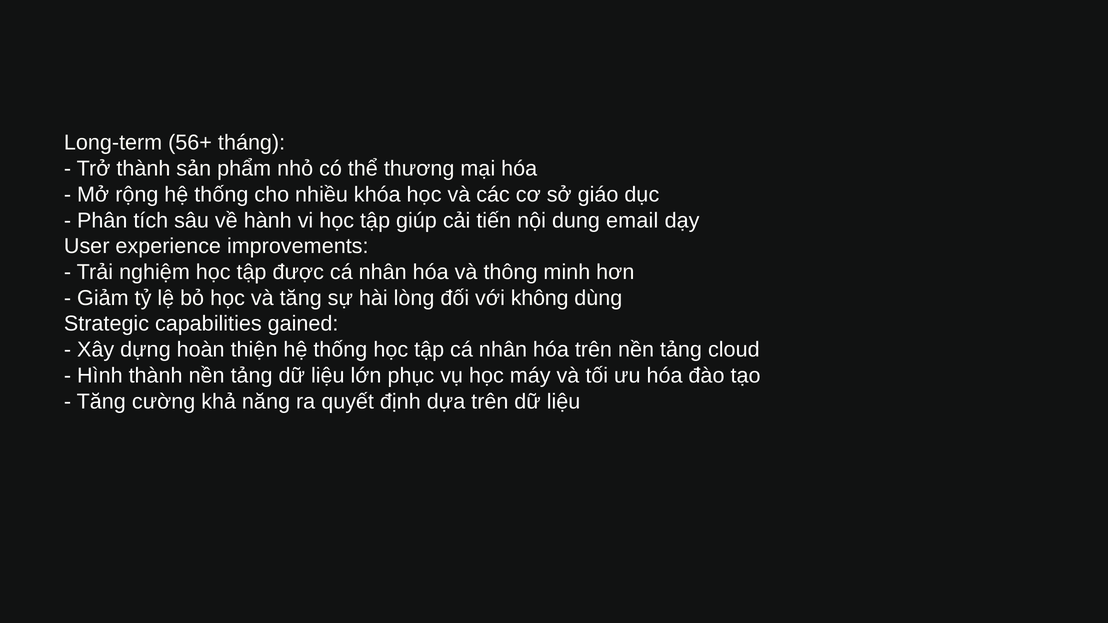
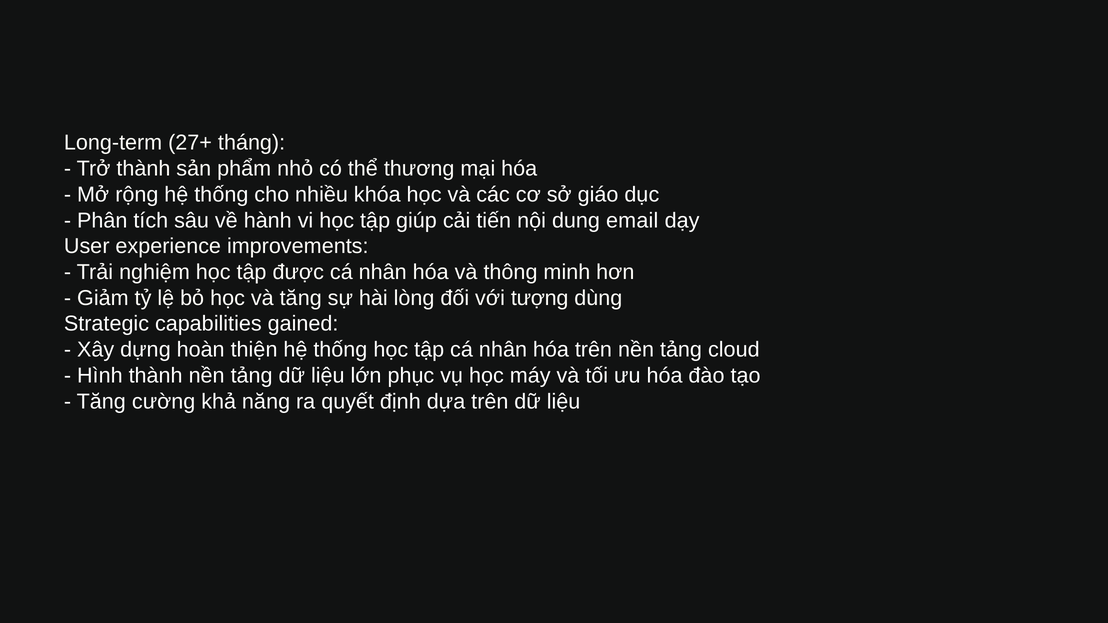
56+: 56+ -> 27+ (190, 143)
không: không -> tượng (540, 298)
